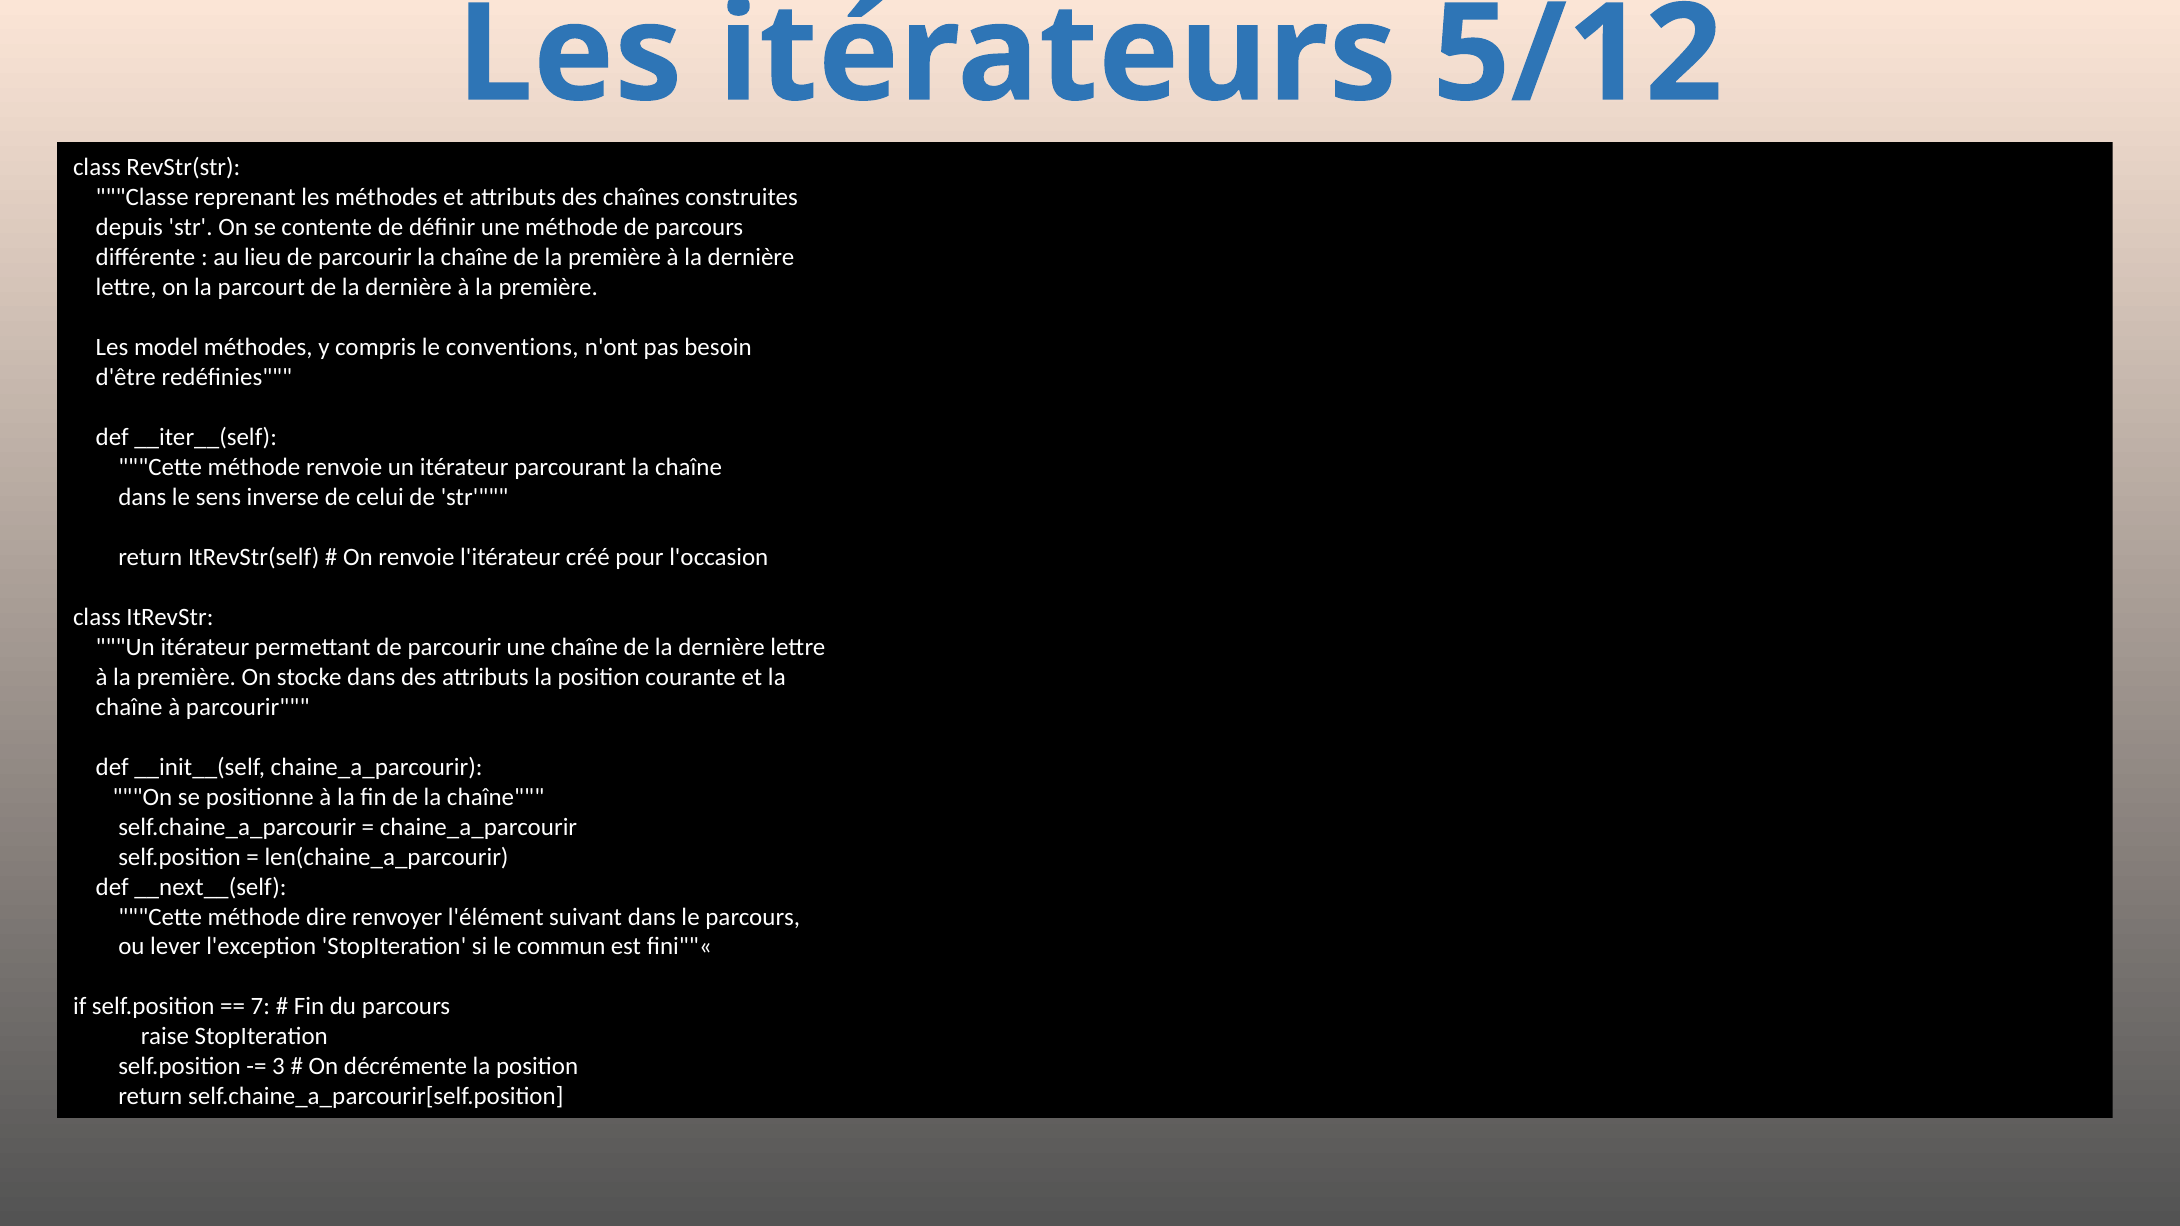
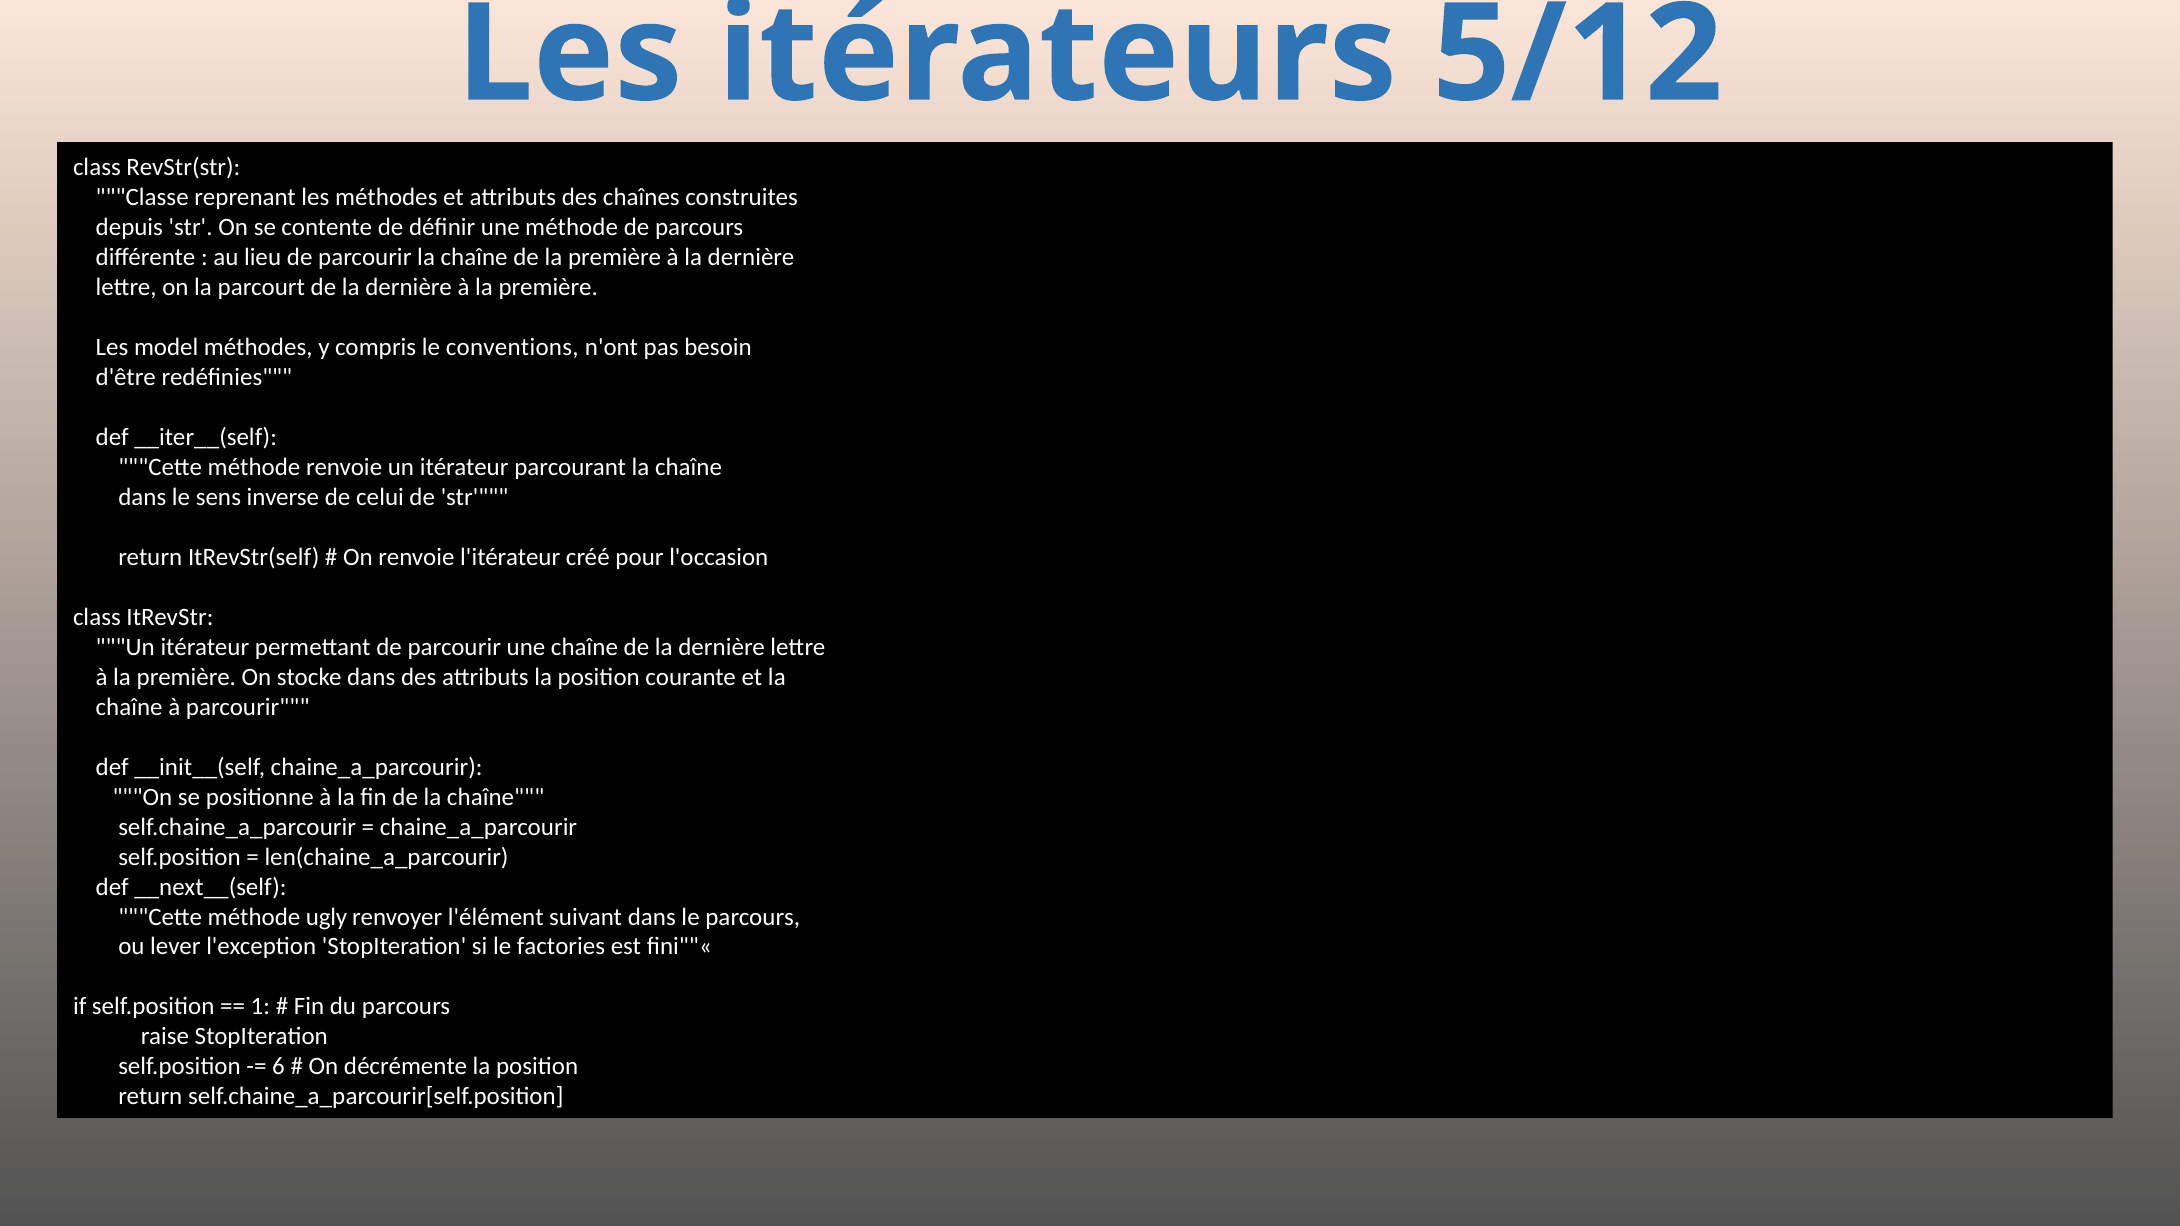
dire: dire -> ugly (327, 917)
commun: commun -> factories (561, 947)
7: 7 -> 1 (260, 1007)
3: 3 -> 6 (278, 1067)
